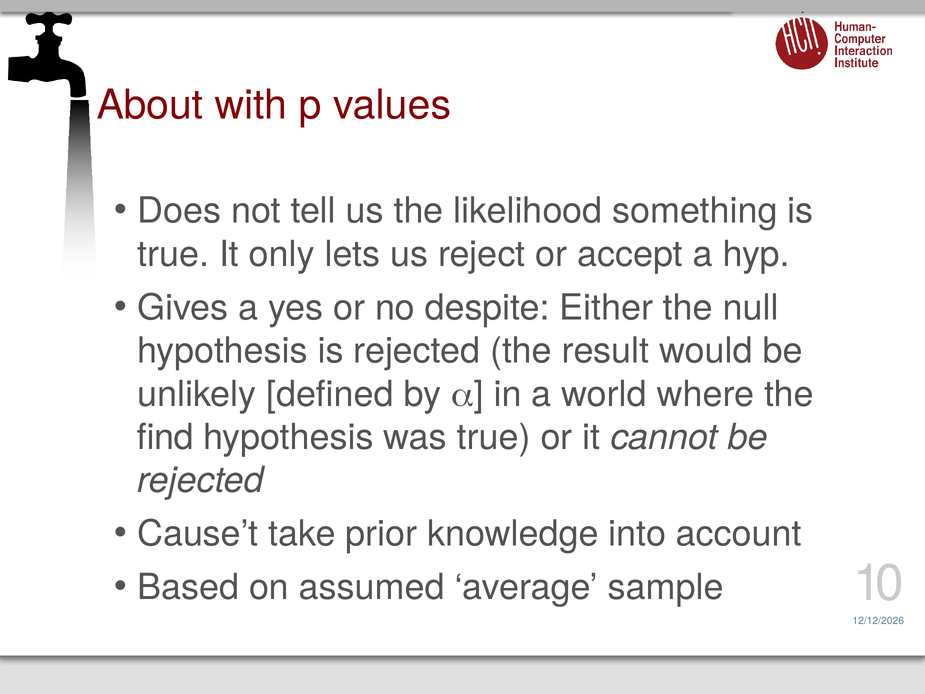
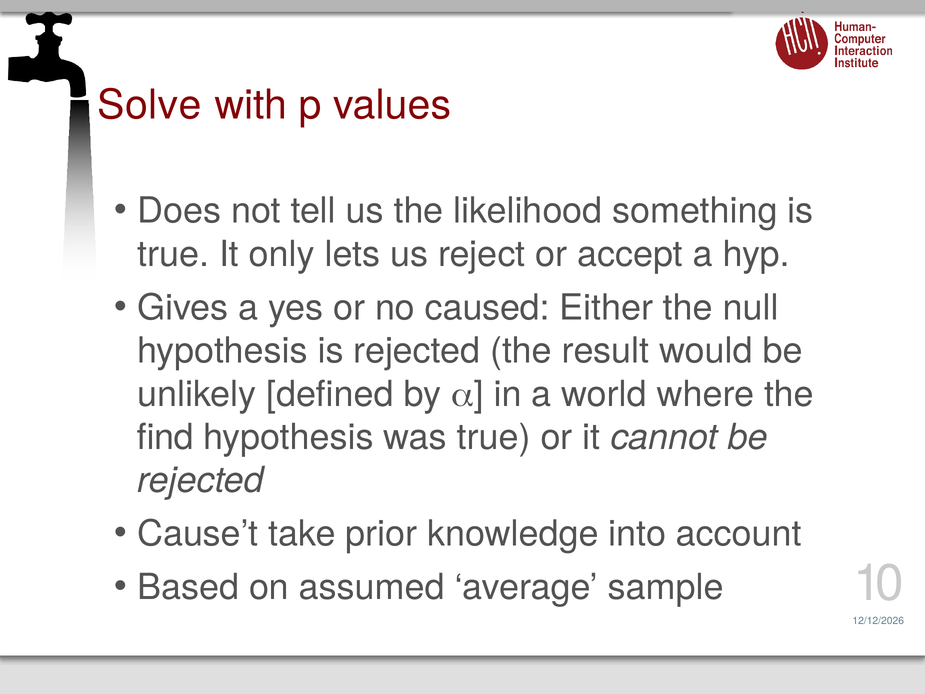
About: About -> Solve (150, 105)
despite: despite -> caused (487, 308)
